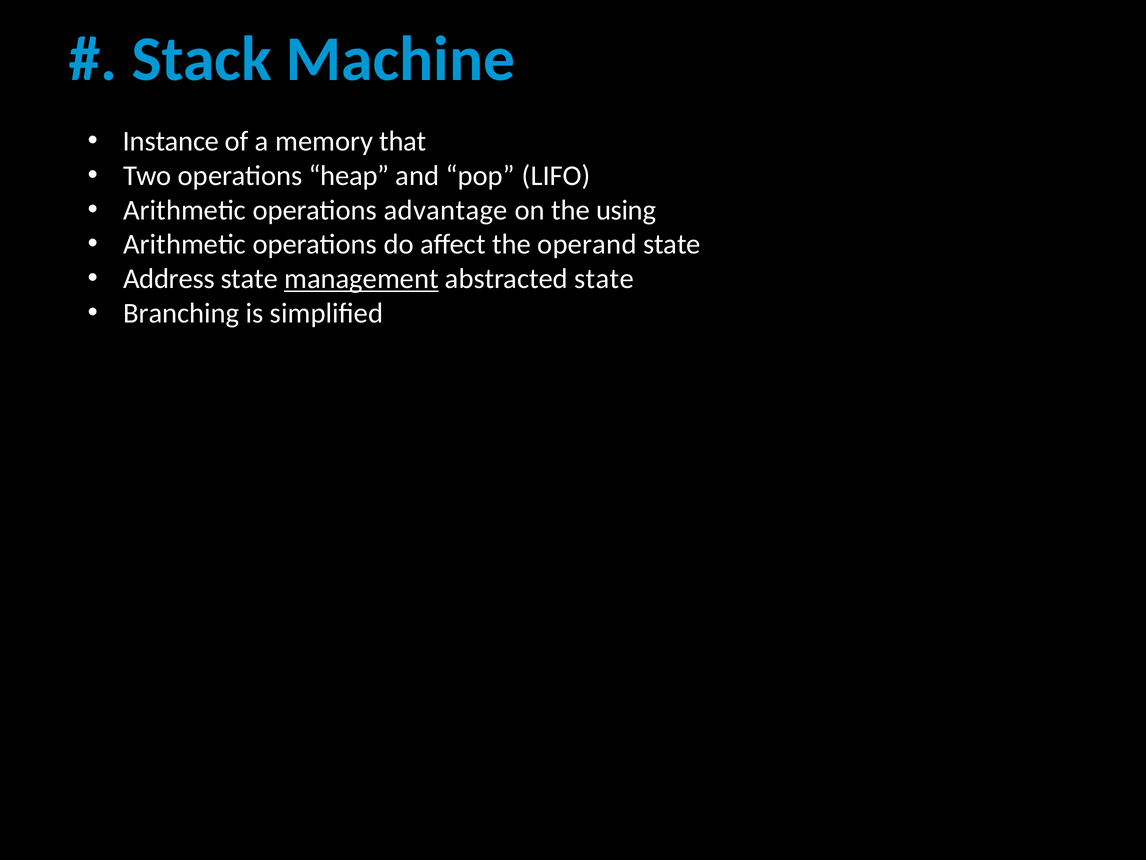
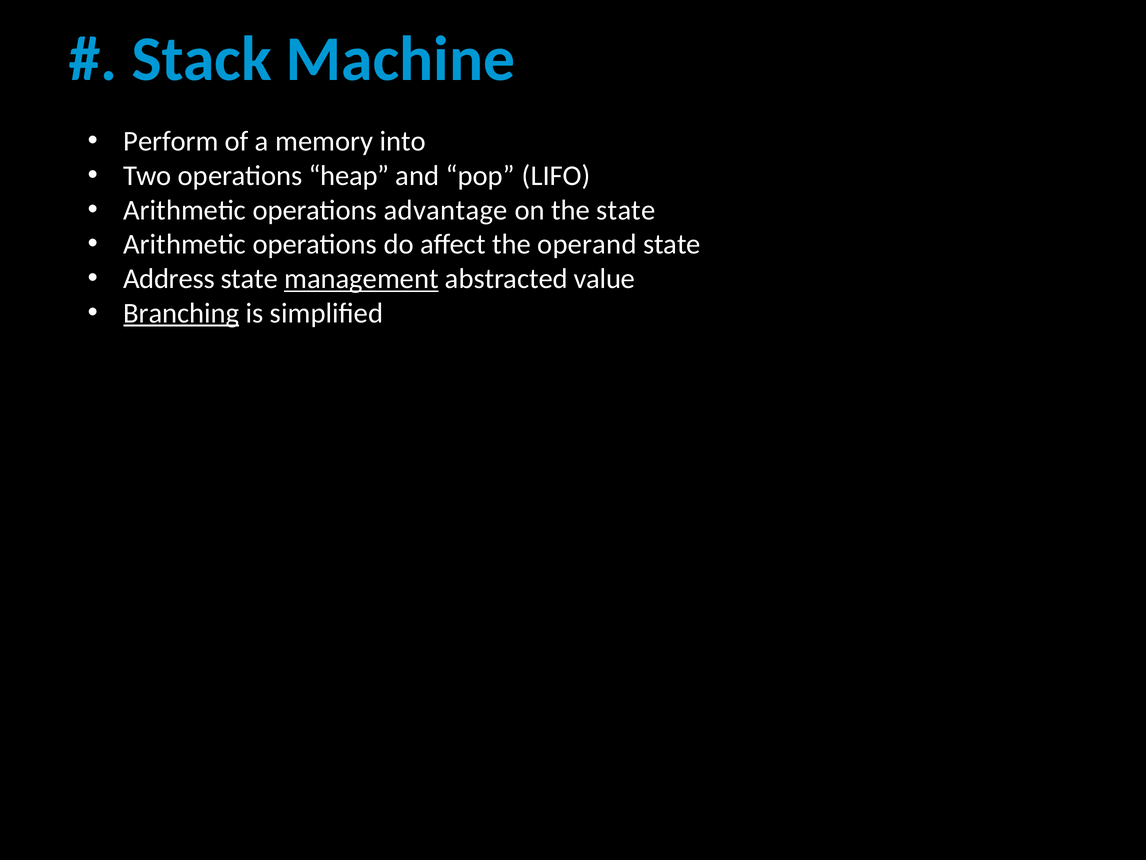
Instance: Instance -> Perform (171, 141)
that: that -> into (403, 141)
the using: using -> state (626, 210)
abstracted state: state -> value (604, 279)
Branching underline: none -> present (181, 313)
